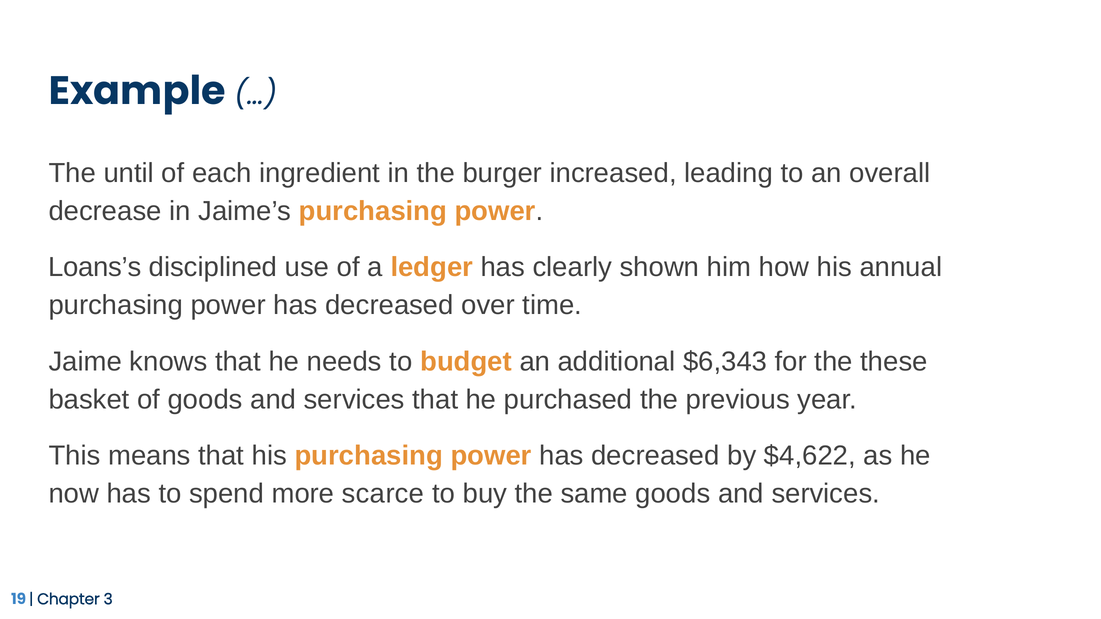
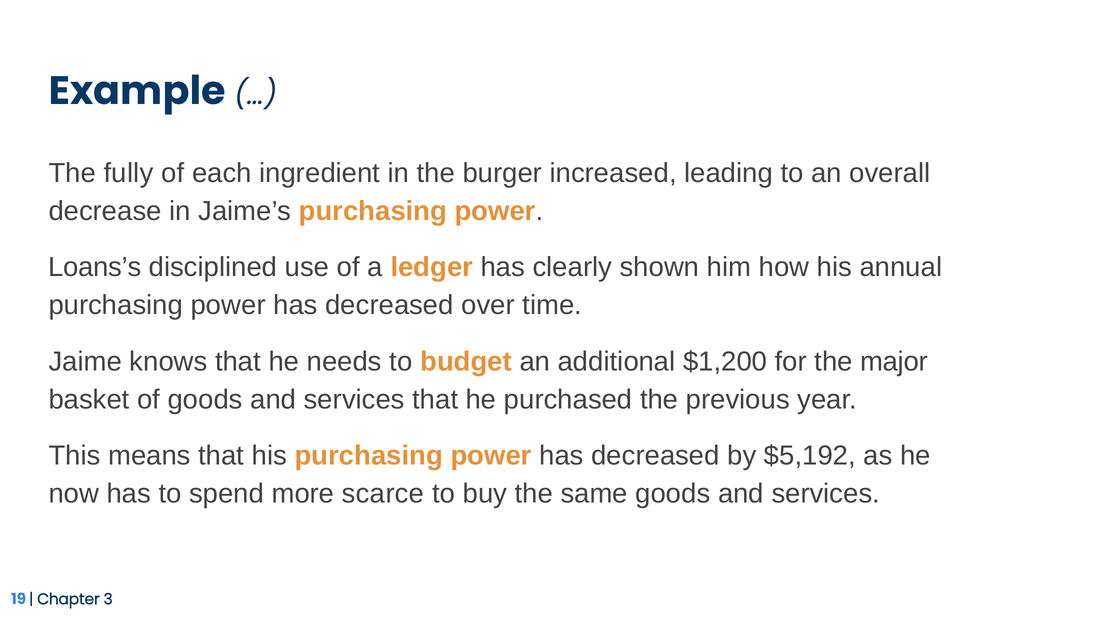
until: until -> fully (129, 173)
$6,343: $6,343 -> $1,200 (725, 362)
these: these -> major (894, 362)
$4,622: $4,622 -> $5,192 (810, 456)
